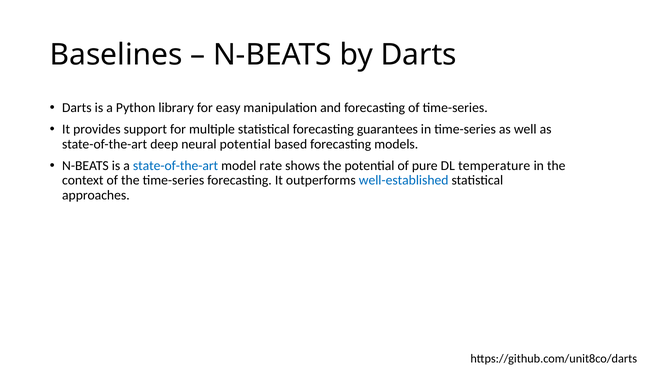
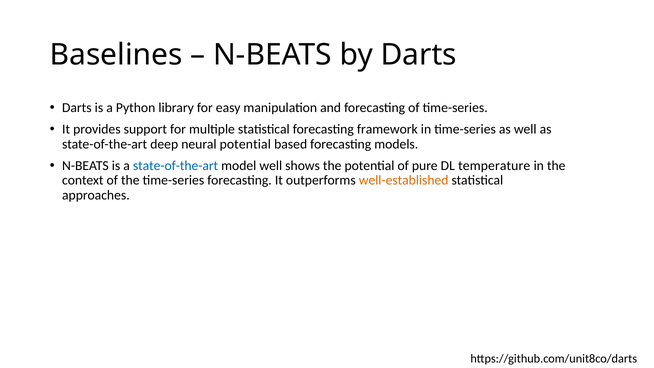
guarantees: guarantees -> framework (387, 129)
model rate: rate -> well (271, 166)
well-established colour: blue -> orange (404, 180)
